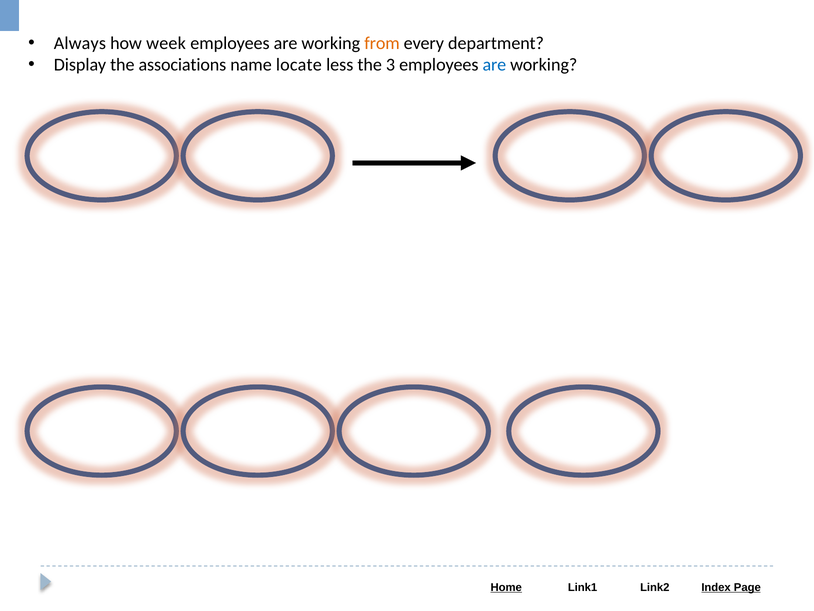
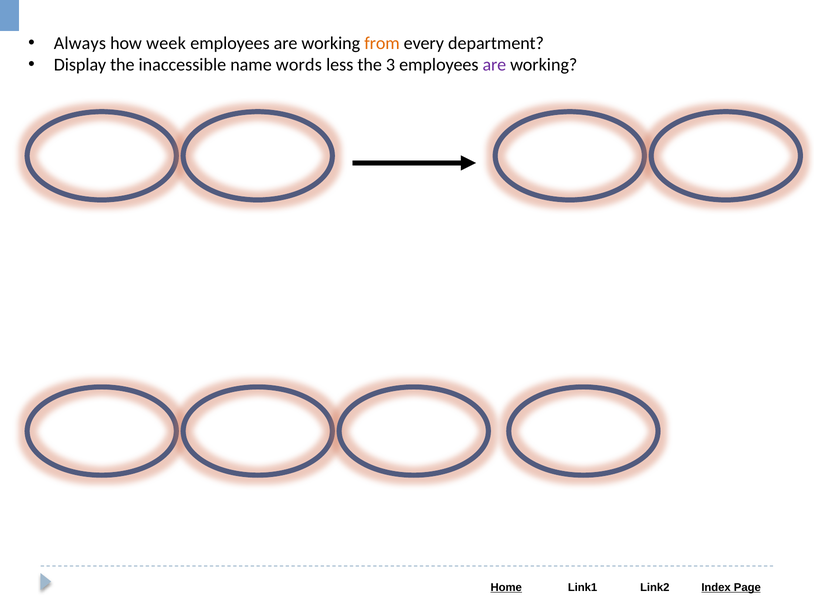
associations: associations -> inaccessible (182, 65)
locate: locate -> words (299, 65)
are colour: blue -> purple (494, 65)
